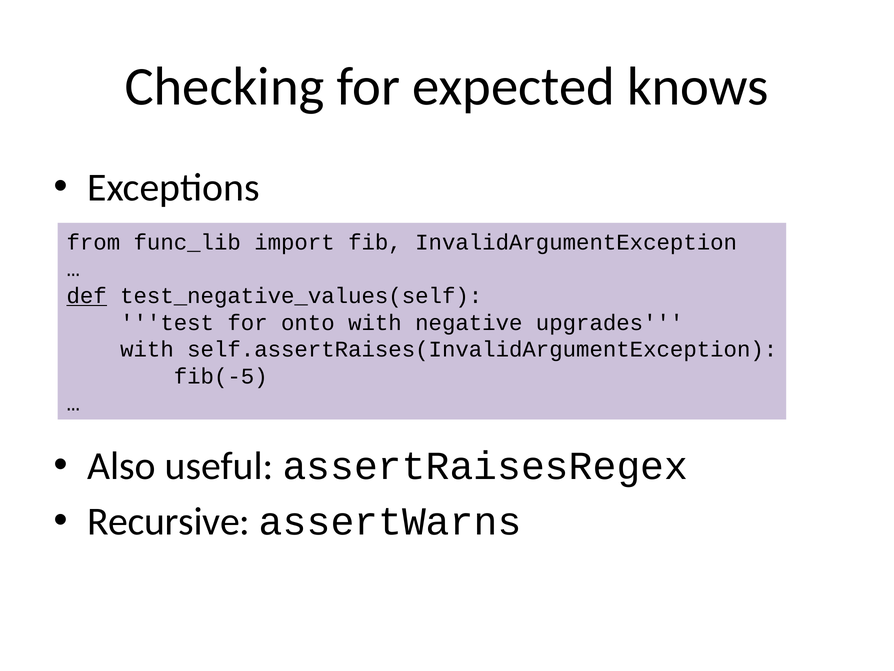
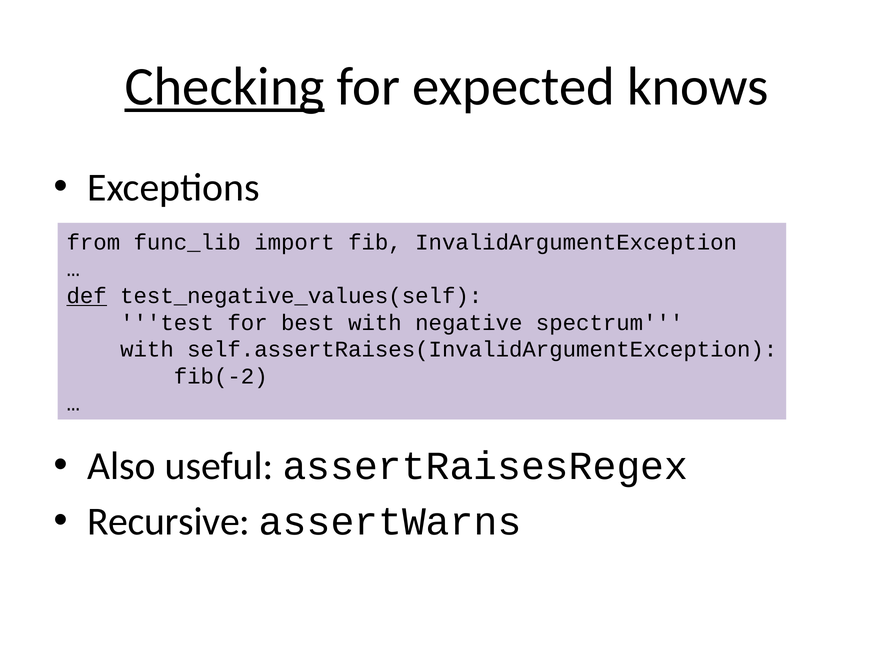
Checking underline: none -> present (225, 87)
onto: onto -> best (308, 322)
upgrades: upgrades -> spectrum (610, 322)
fib(-5: fib(-5 -> fib(-2 (221, 376)
